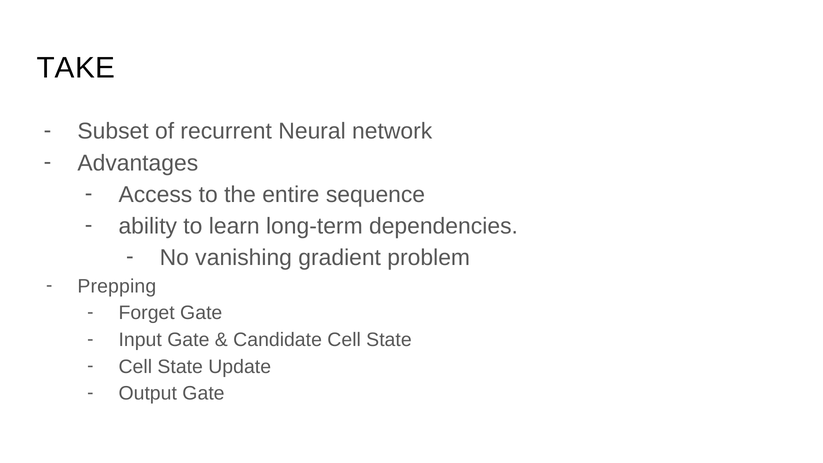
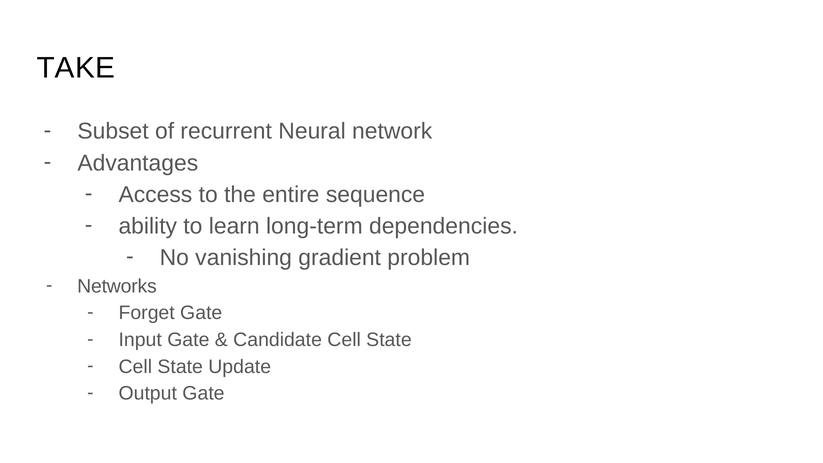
Prepping: Prepping -> Networks (117, 286)
